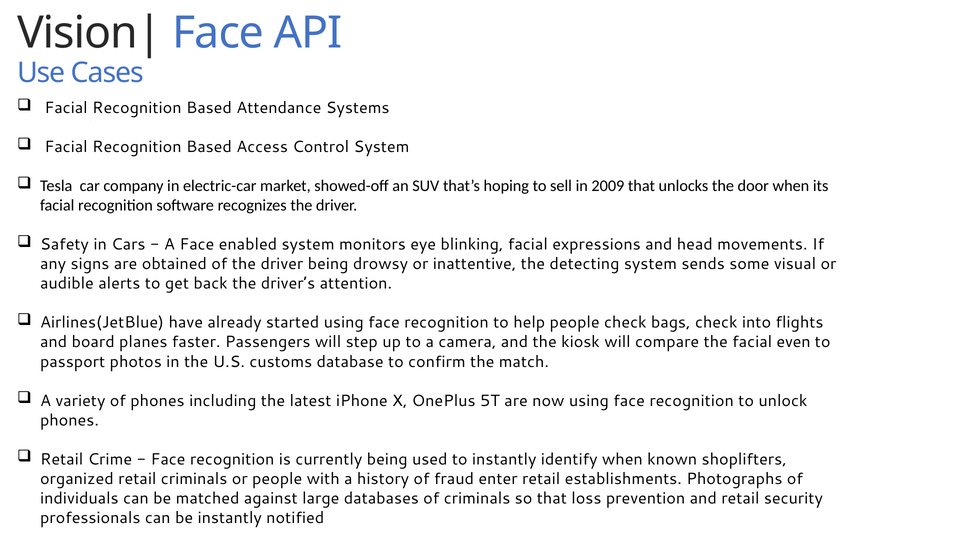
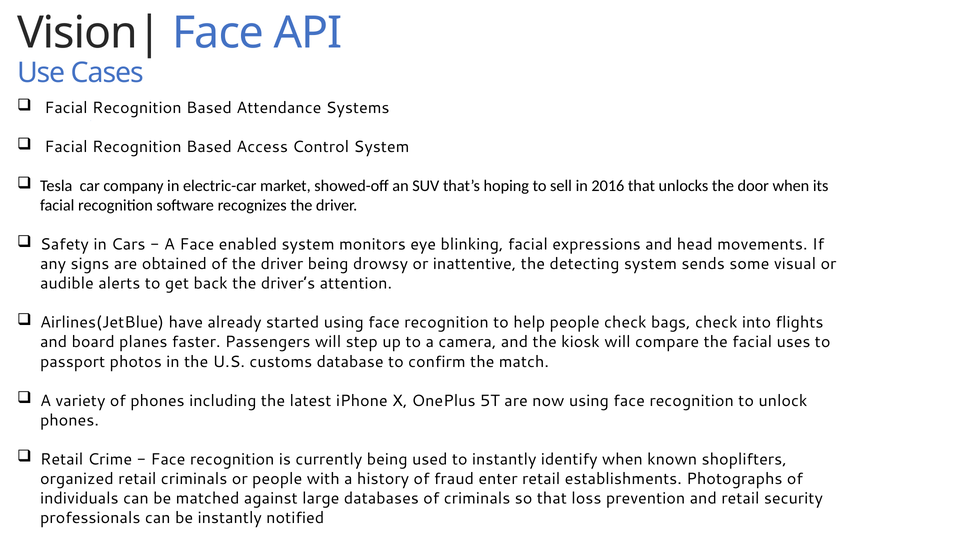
2009: 2009 -> 2016 (608, 186)
even: even -> uses (794, 342)
